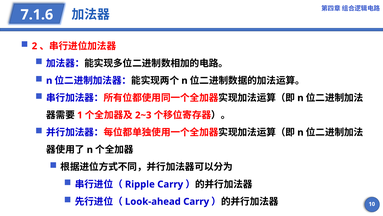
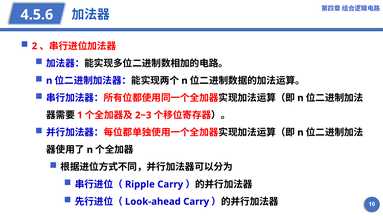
7.1.6: 7.1.6 -> 4.5.6 (37, 15)
